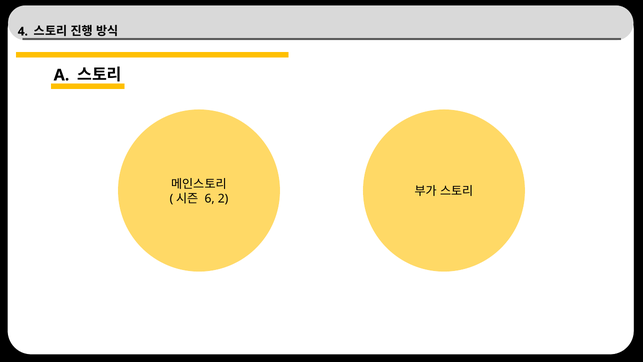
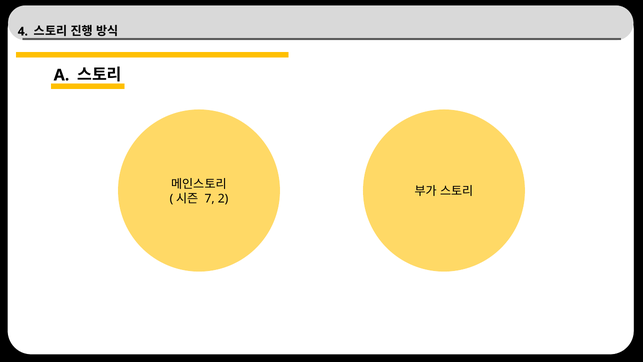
6: 6 -> 7 (210, 198)
